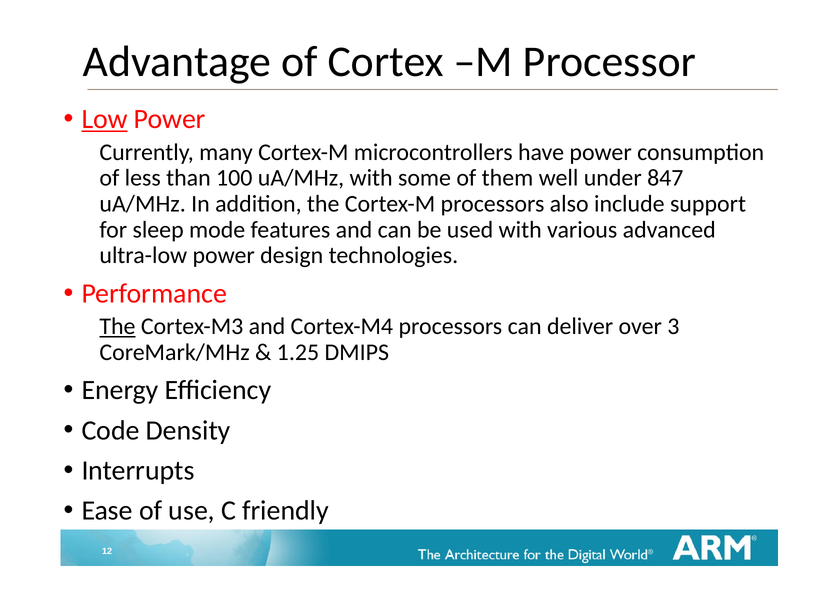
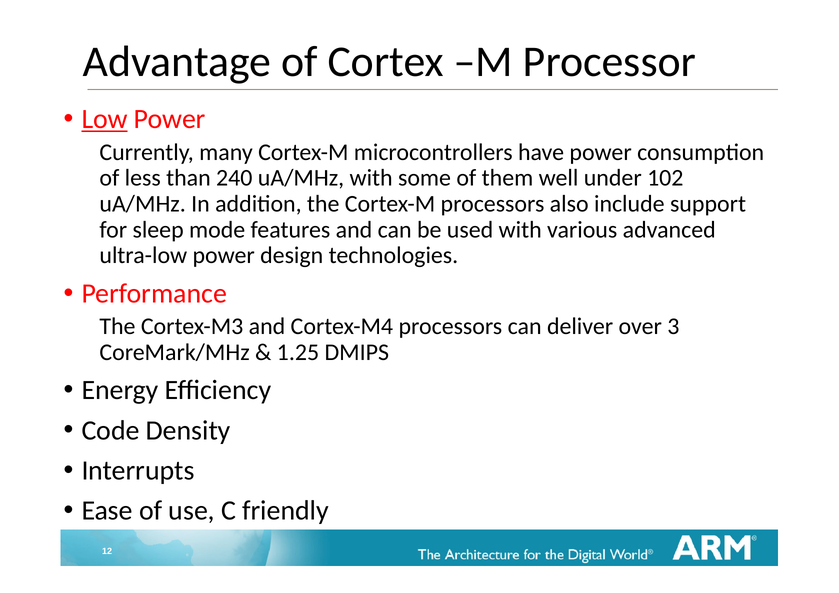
100: 100 -> 240 (234, 178)
847: 847 -> 102 (665, 178)
The underline: present -> none (117, 326)
